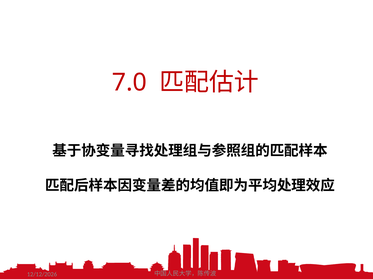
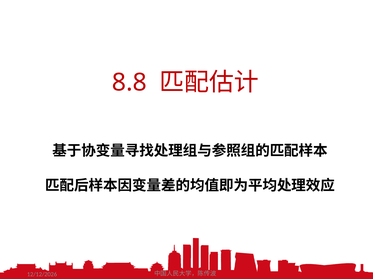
7.0: 7.0 -> 8.8 (129, 83)
